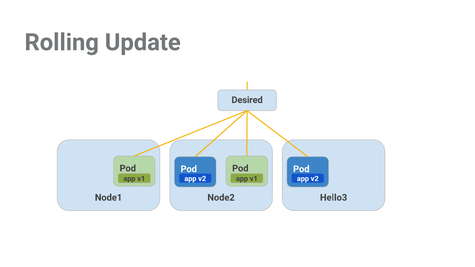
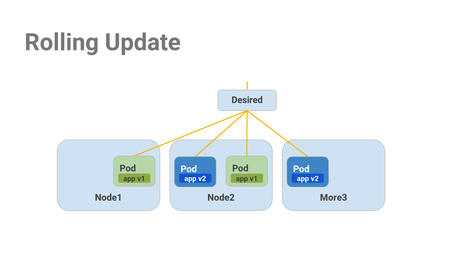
Hello3: Hello3 -> More3 (334, 198)
